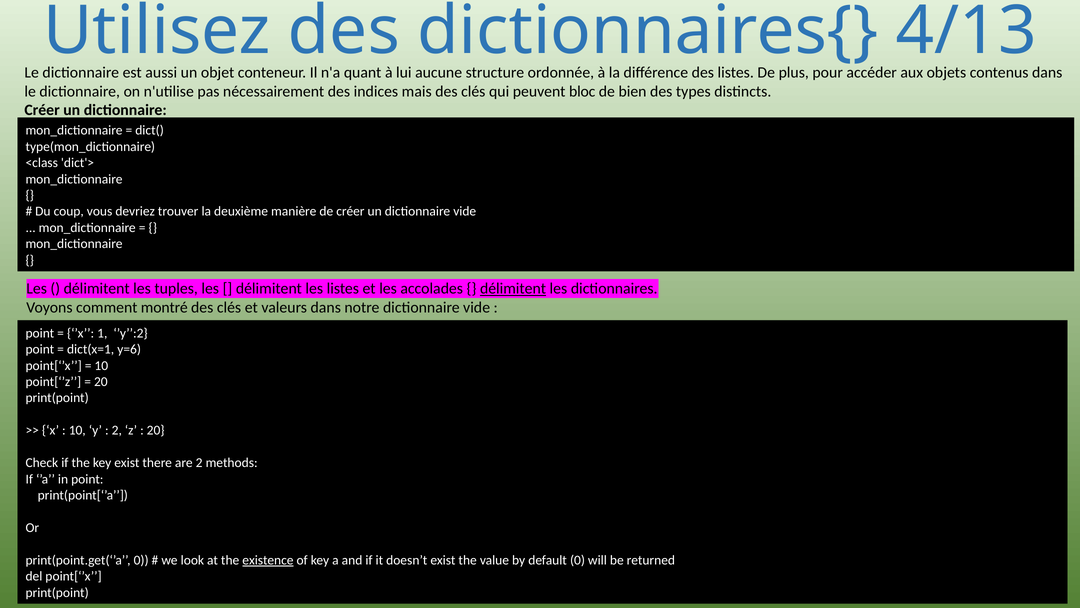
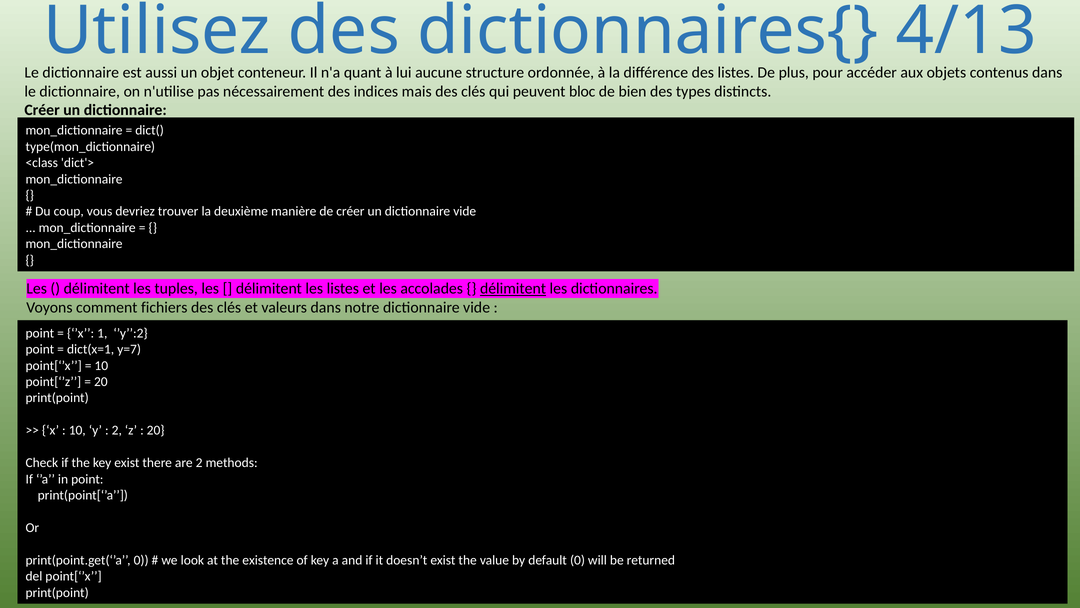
montré: montré -> fichiers (164, 307)
y=6: y=6 -> y=7 (129, 349)
existence underline: present -> none (268, 560)
